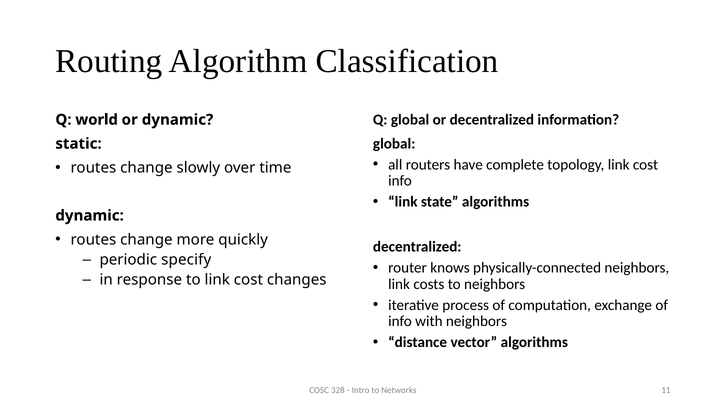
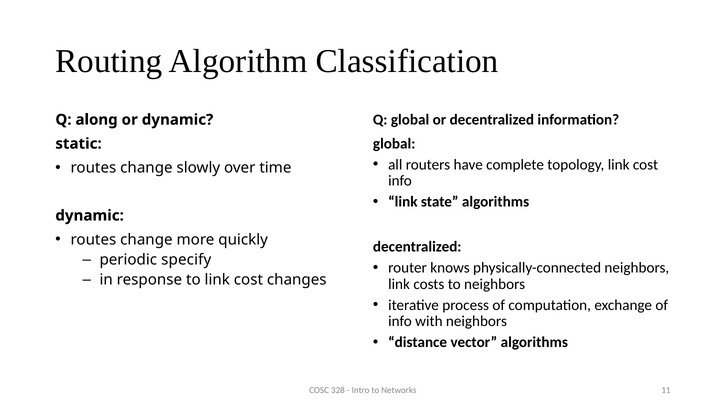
world: world -> along (97, 120)
